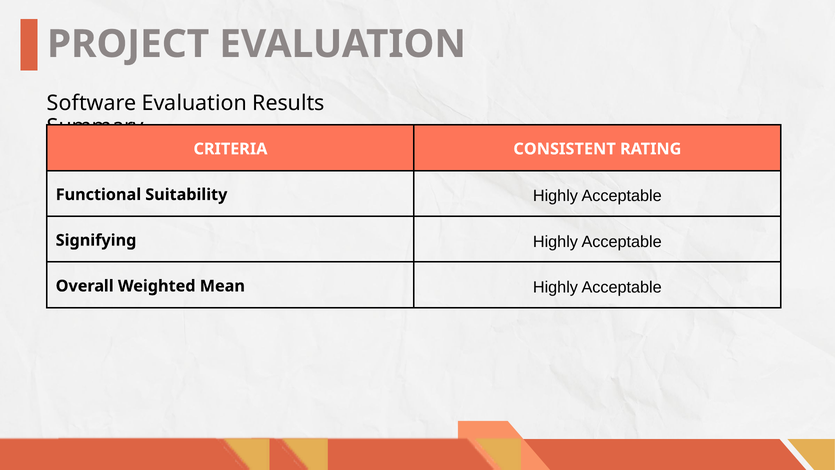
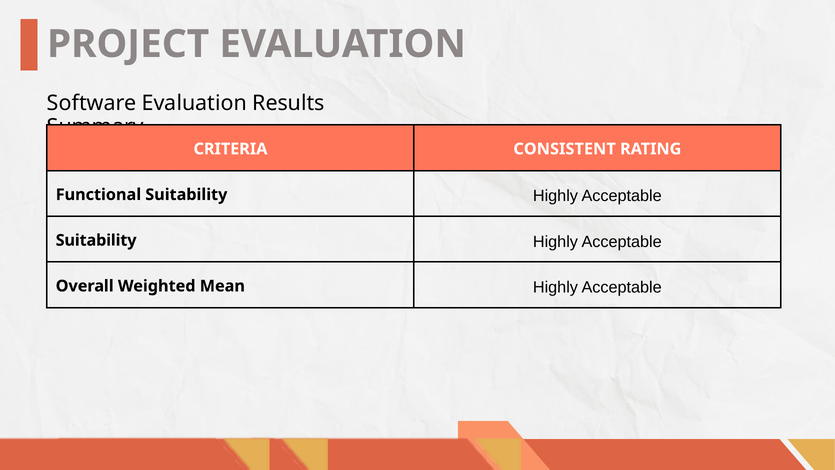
Signifying: Signifying -> Suitability (96, 240)
